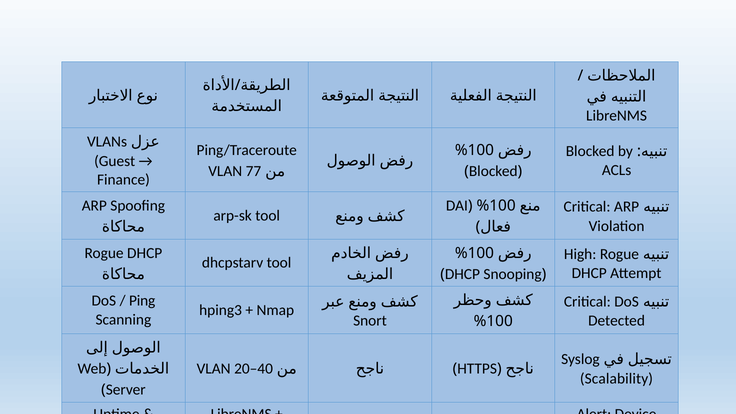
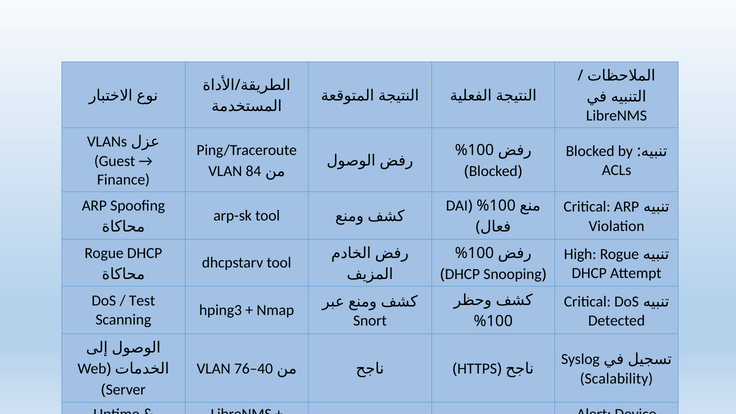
77: 77 -> 84 (253, 171)
Ping: Ping -> Test (142, 301)
20–40: 20–40 -> 76–40 (254, 369)
